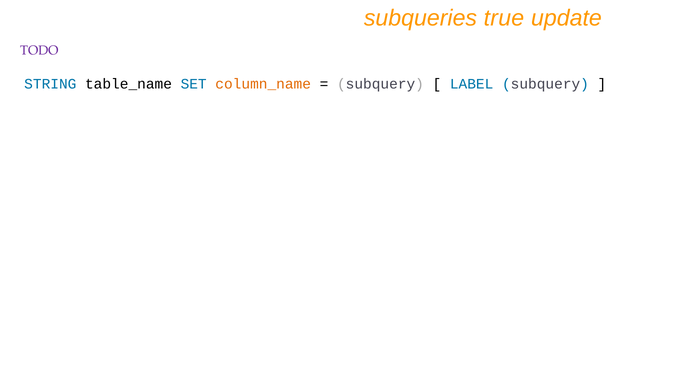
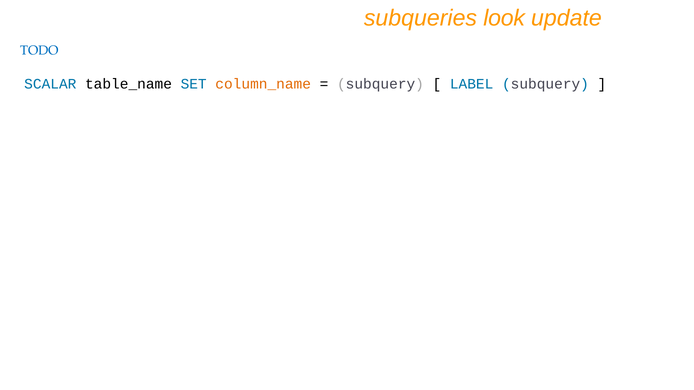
true: true -> look (504, 18)
TODO colour: purple -> blue (39, 51)
STRING: STRING -> SCALAR (50, 84)
